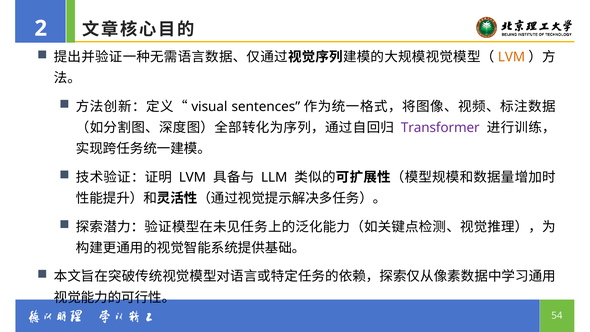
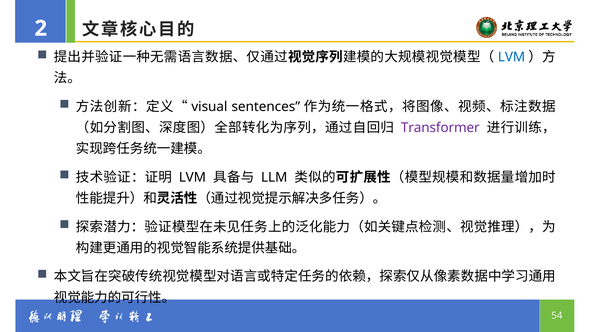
LVM colour: orange -> blue (512, 57)
